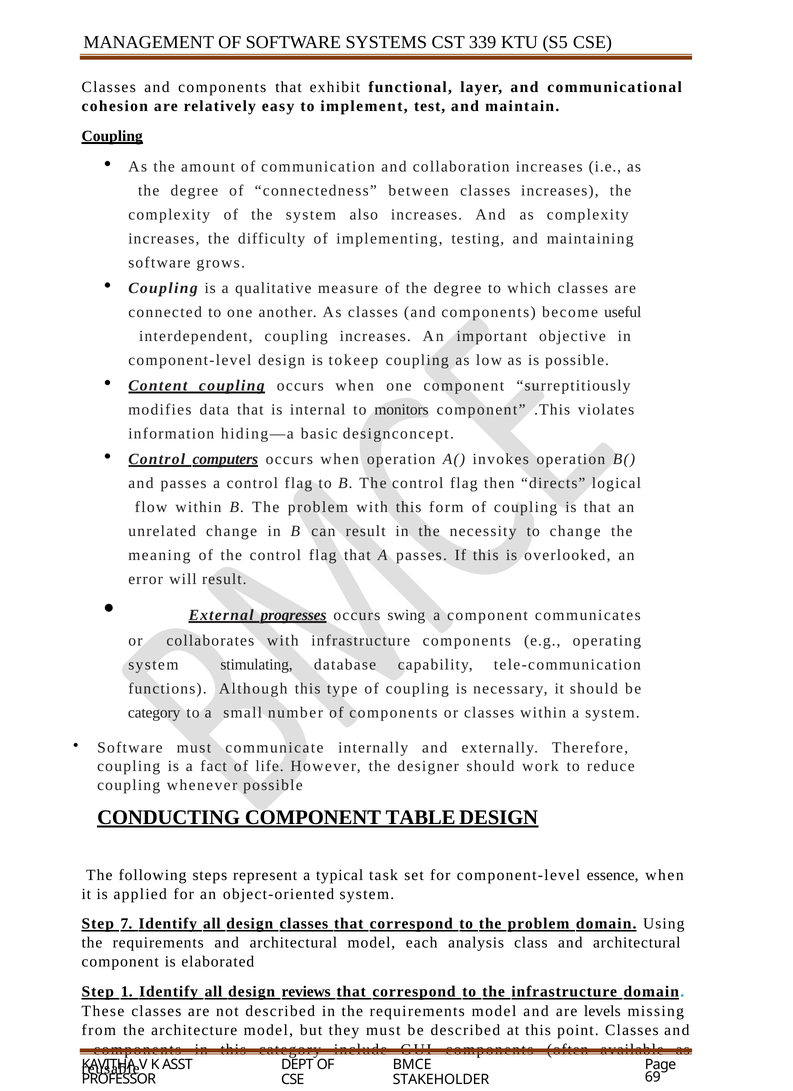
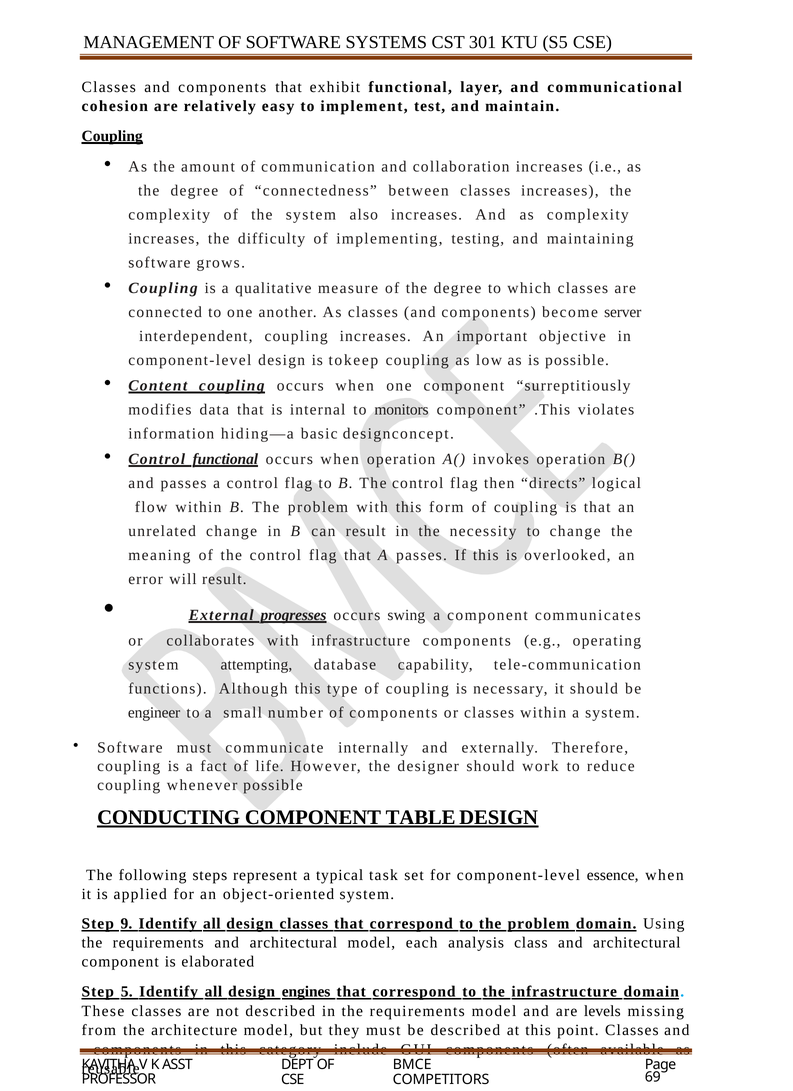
339: 339 -> 301 (483, 42)
useful: useful -> server (623, 312)
Control computers: computers -> functional (225, 459)
stimulating: stimulating -> attempting (256, 665)
category: category -> engineer (154, 713)
7: 7 -> 9 (126, 924)
1: 1 -> 5 (127, 992)
reviews: reviews -> engines (306, 992)
STAKEHOLDER: STAKEHOLDER -> COMPETITORS (441, 1080)
